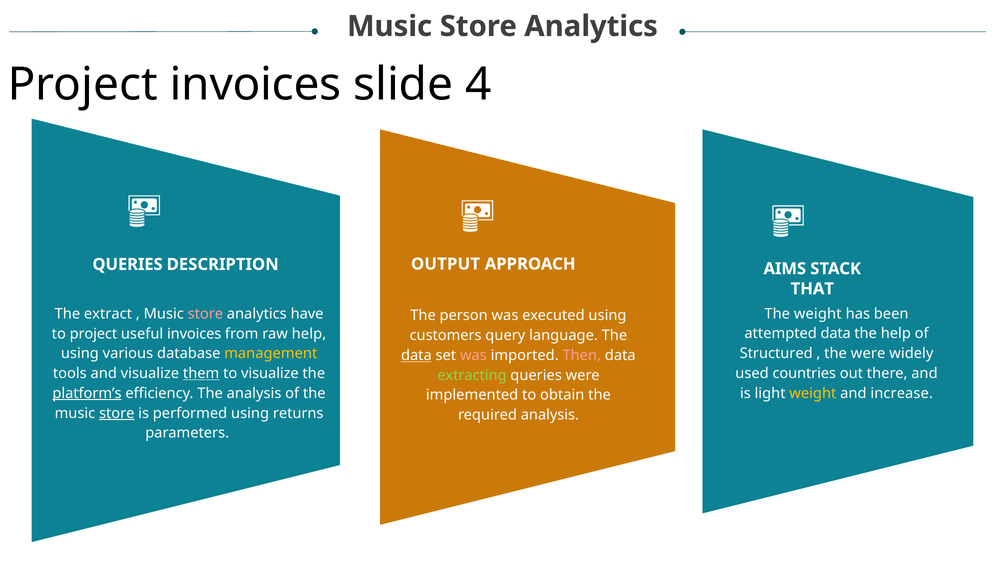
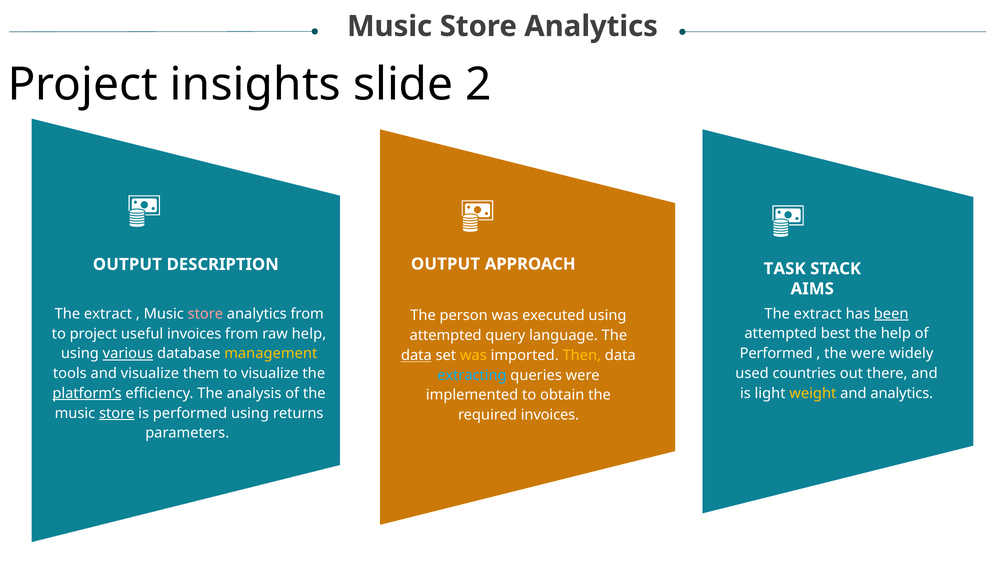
Project invoices: invoices -> insights (255, 84)
4: 4 -> 2 (478, 84)
QUERIES: QUERIES -> OUTPUT (127, 265)
AIMS: AIMS -> TASK (785, 269)
THAT: THAT -> AIMS (812, 289)
weight: weight -> extract (818, 314)
been underline: none -> present (891, 314)
analytics have: have -> from (307, 314)
attempted data: data -> best (836, 334)
customers: customers -> attempted (446, 336)
Structured: Structured -> Performed (776, 354)
various underline: none -> present (128, 354)
was colour: pink -> yellow (473, 356)
Then colour: pink -> yellow (582, 356)
them underline: present -> none (201, 374)
extracting colour: light green -> light blue (472, 375)
and increase: increase -> analytics (902, 393)
required analysis: analysis -> invoices (550, 415)
